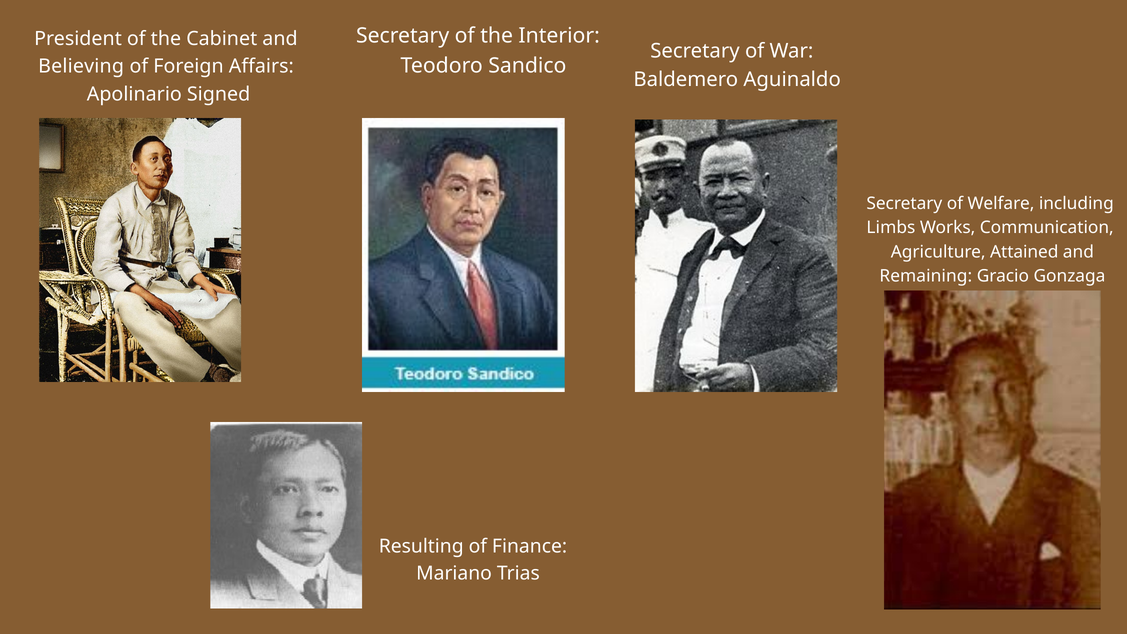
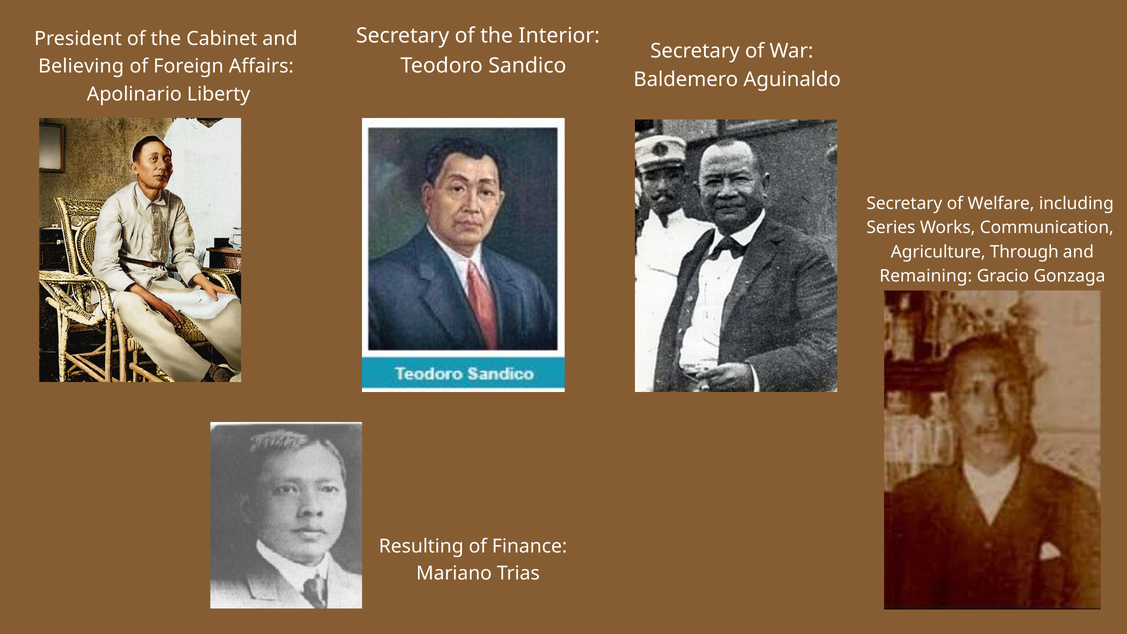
Signed: Signed -> Liberty (219, 94)
Limbs: Limbs -> Series (891, 228)
Attained: Attained -> Through (1024, 252)
